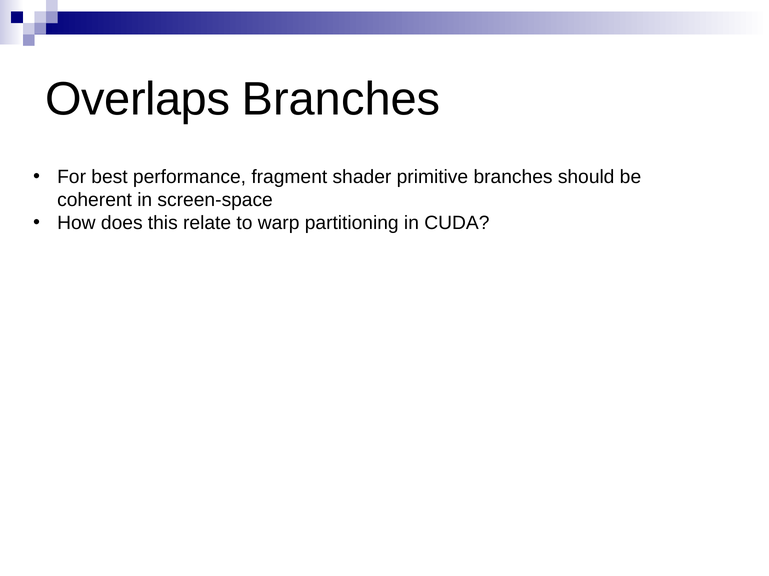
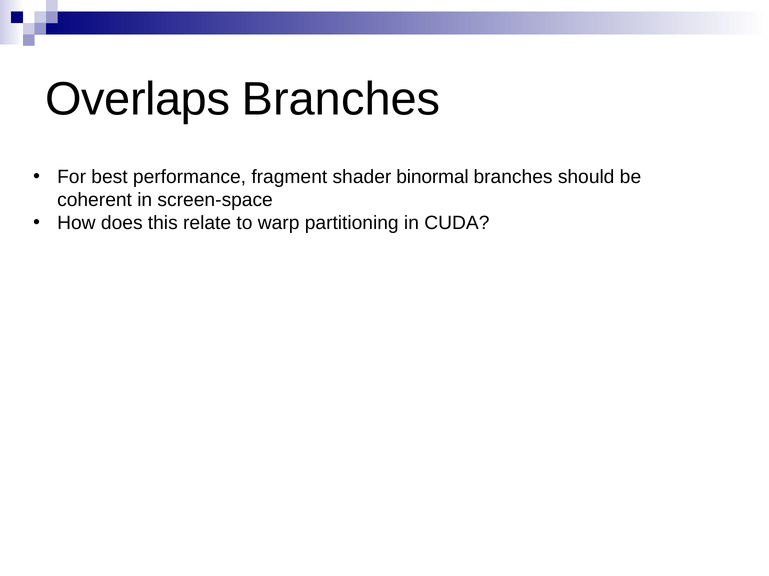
primitive: primitive -> binormal (433, 177)
